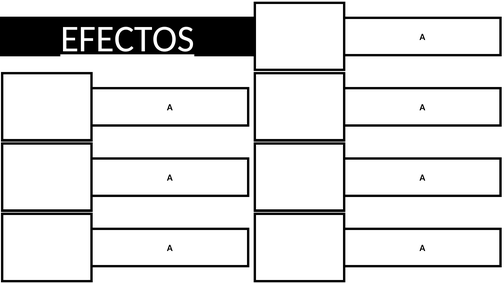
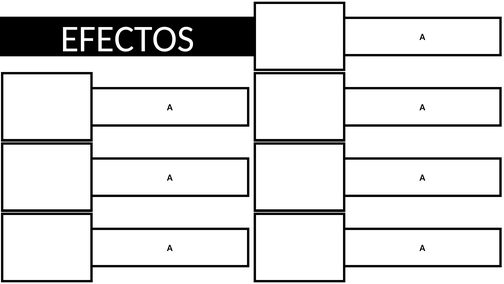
EFECTOS underline: present -> none (127, 39)
